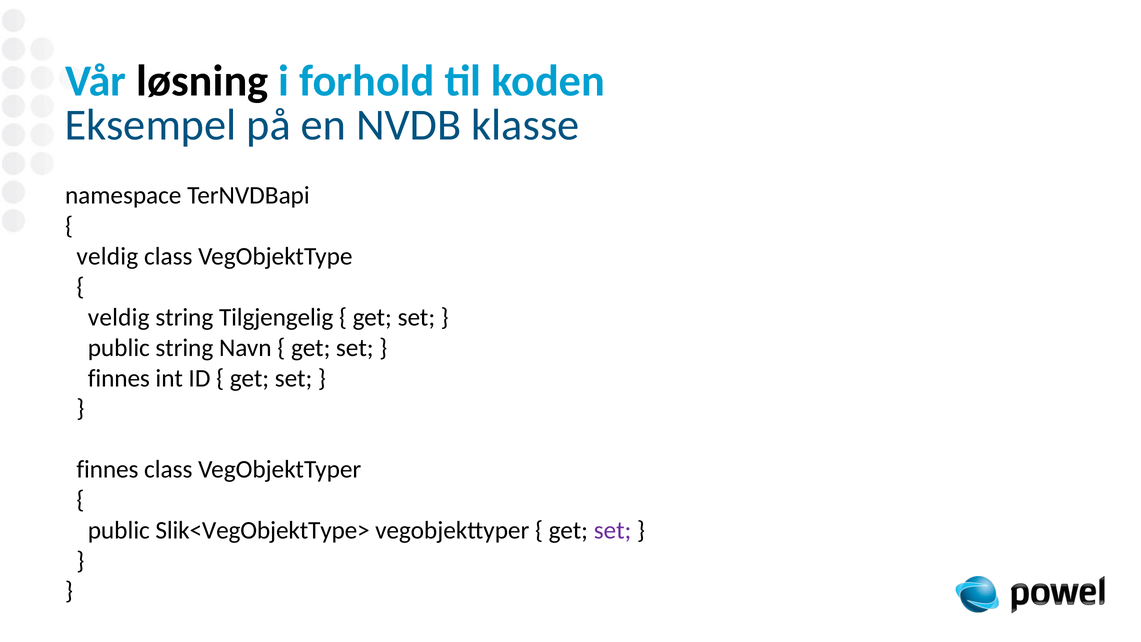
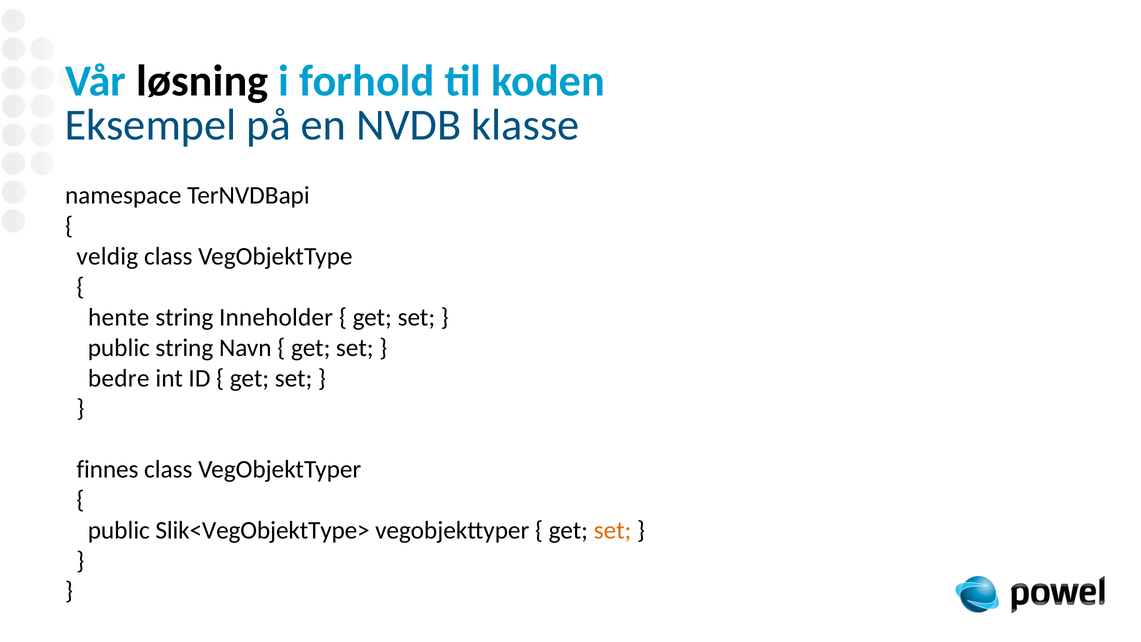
veldig: veldig -> hente (119, 317)
Tilgjengelig: Tilgjengelig -> Inneholder (276, 317)
finnes: finnes -> bedre (119, 378)
set colour: purple -> orange (613, 530)
